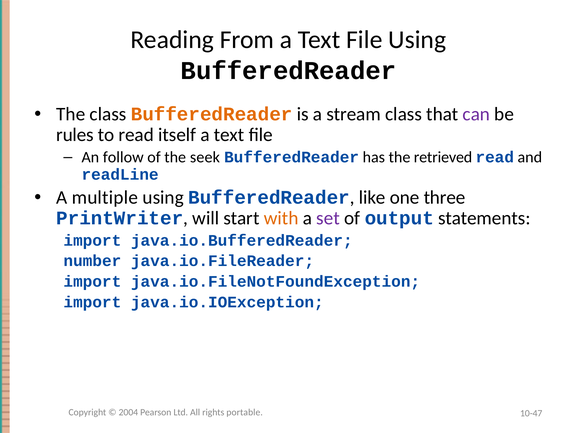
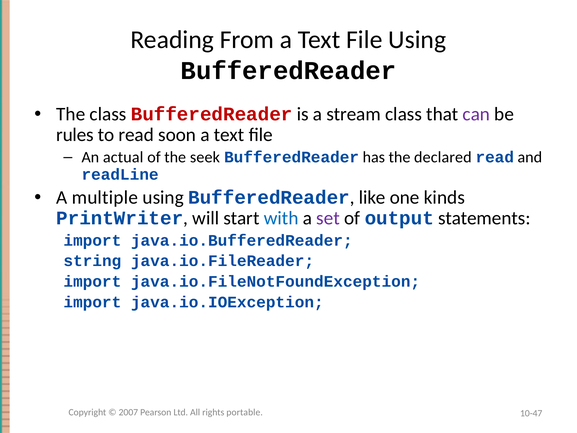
BufferedReader colour: orange -> red (212, 114)
itself: itself -> soon (177, 135)
follow: follow -> actual (123, 157)
retrieved: retrieved -> declared (443, 157)
three: three -> kinds (444, 197)
with colour: orange -> blue (281, 218)
number: number -> string (92, 261)
2004: 2004 -> 2007 (128, 412)
